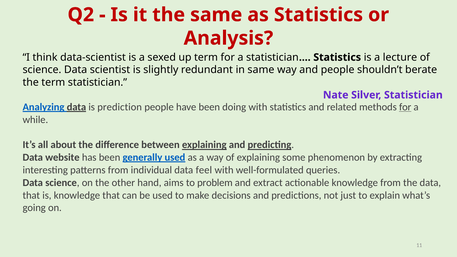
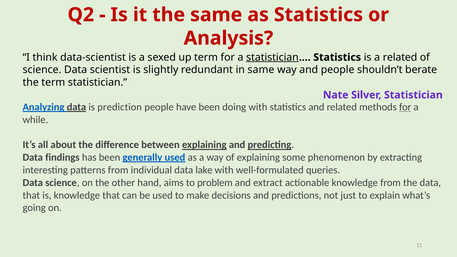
statistician underline: none -> present (272, 57)
a lecture: lecture -> related (400, 57)
website: website -> findings (62, 157)
feel: feel -> lake (204, 170)
